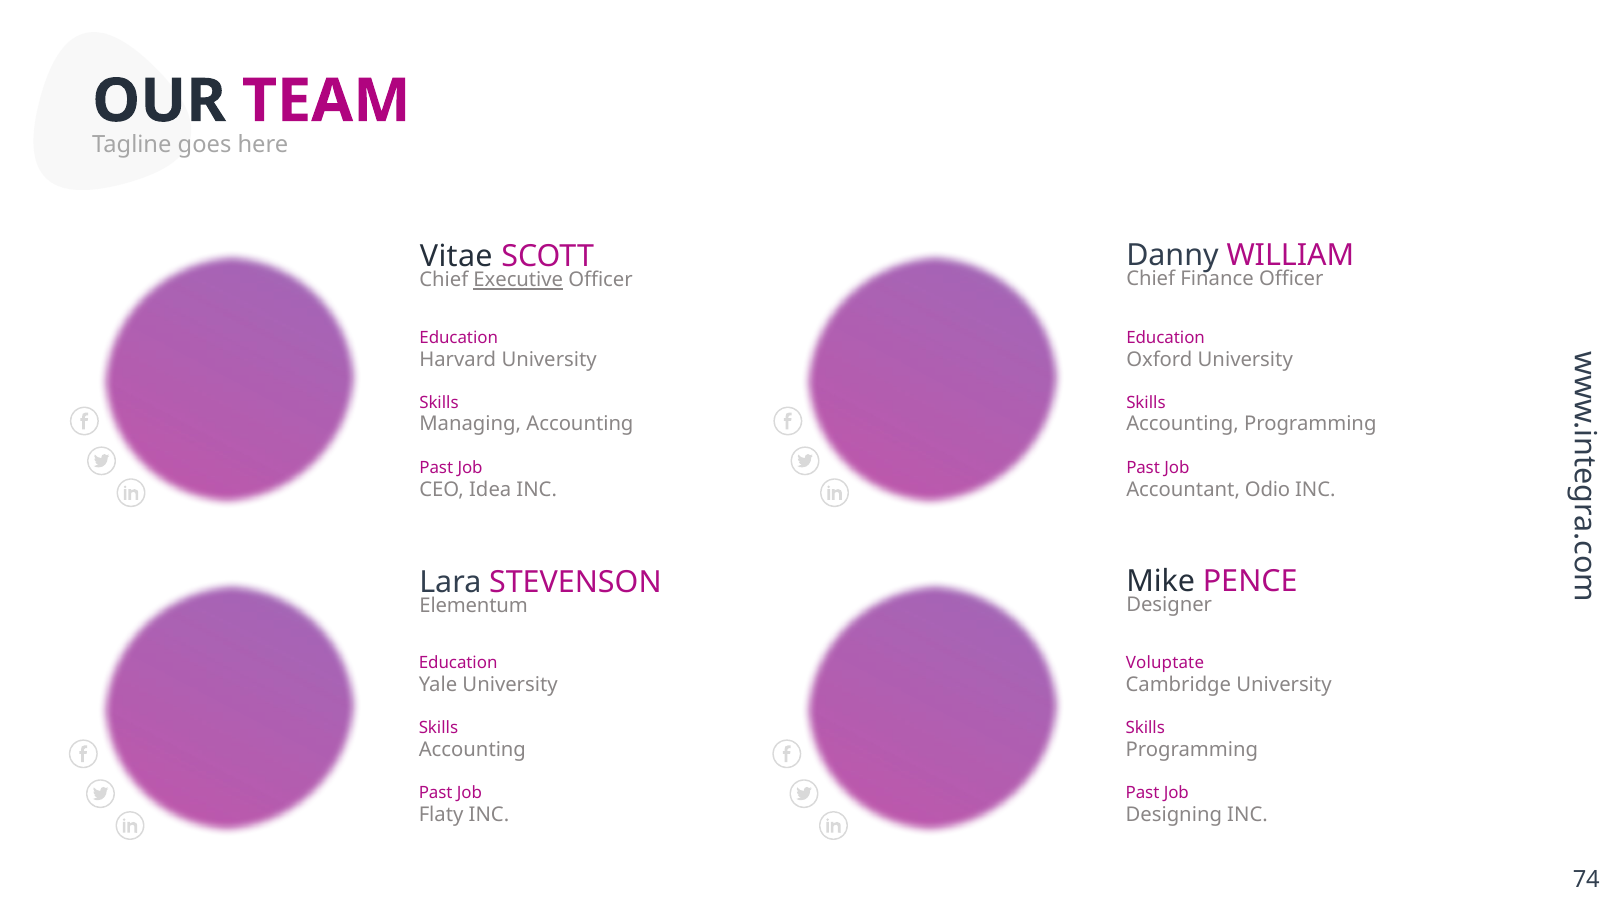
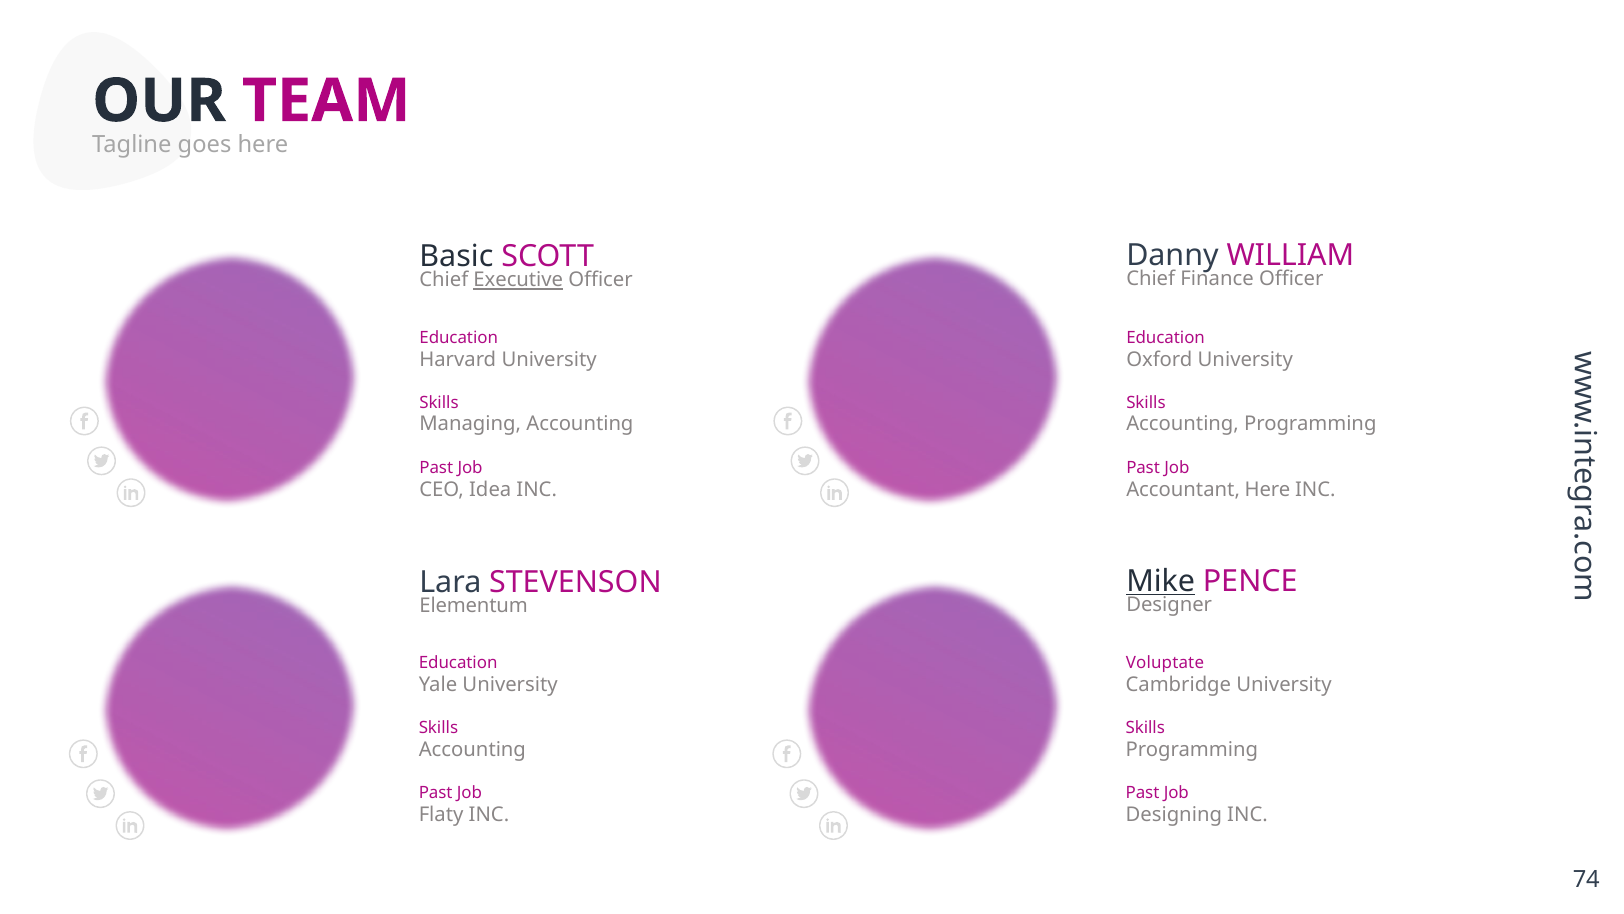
Vitae: Vitae -> Basic (456, 256)
Accountant Odio: Odio -> Here (1268, 489)
Mike underline: none -> present (1161, 581)
